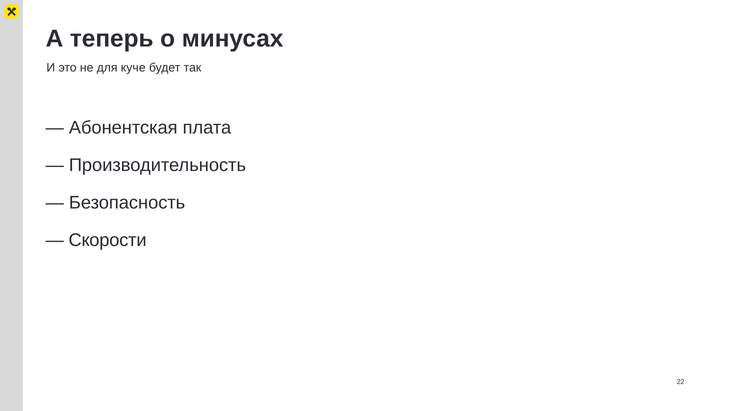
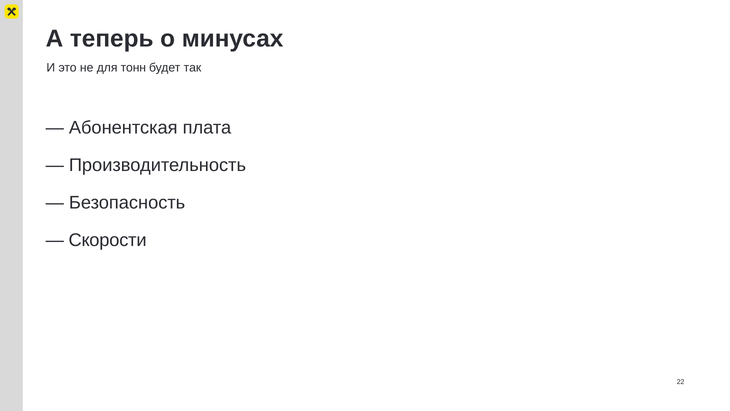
куче: куче -> тонн (133, 68)
